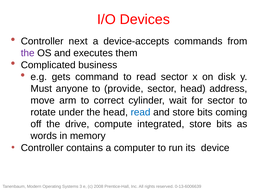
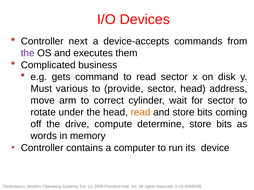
anyone: anyone -> various (72, 89)
read colour: blue -> orange (141, 113)
integrated: integrated -> determine (161, 124)
